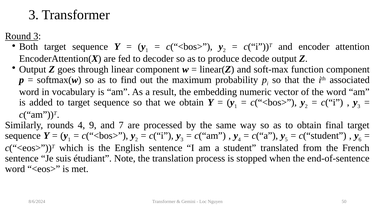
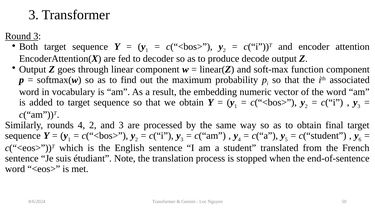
4 9: 9 -> 2 (93, 125)
and 7: 7 -> 3 (121, 125)
